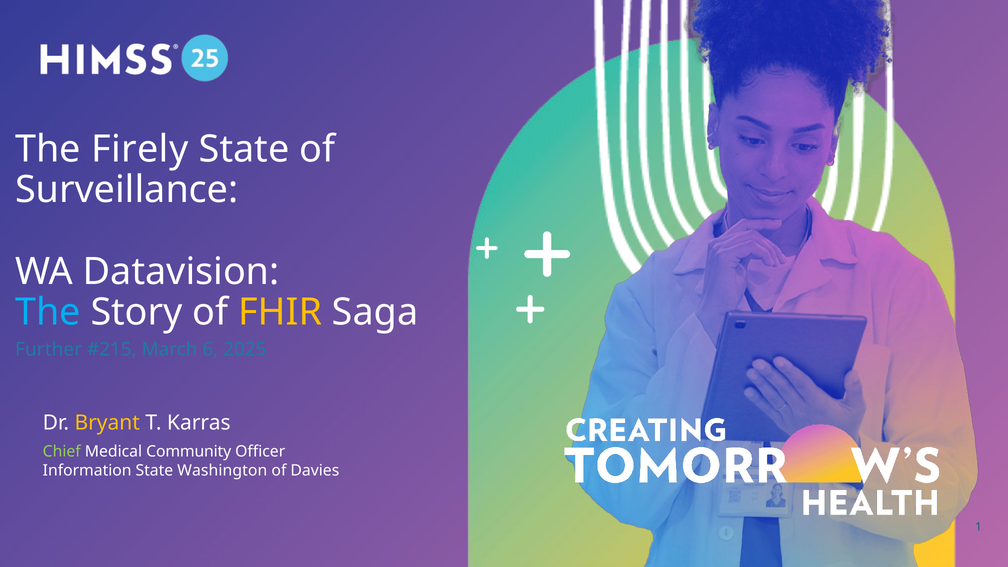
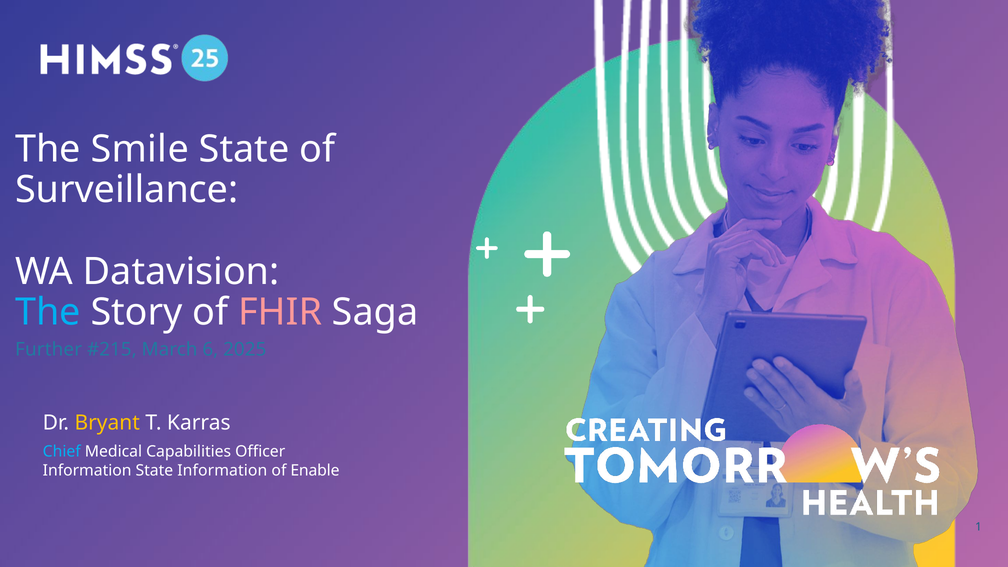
Firely: Firely -> Smile (140, 149)
FHIR colour: yellow -> pink (280, 312)
Chief colour: light green -> light blue (62, 452)
Community: Community -> Capabilities (189, 452)
State Washington: Washington -> Information (222, 471)
Davies: Davies -> Enable (315, 471)
